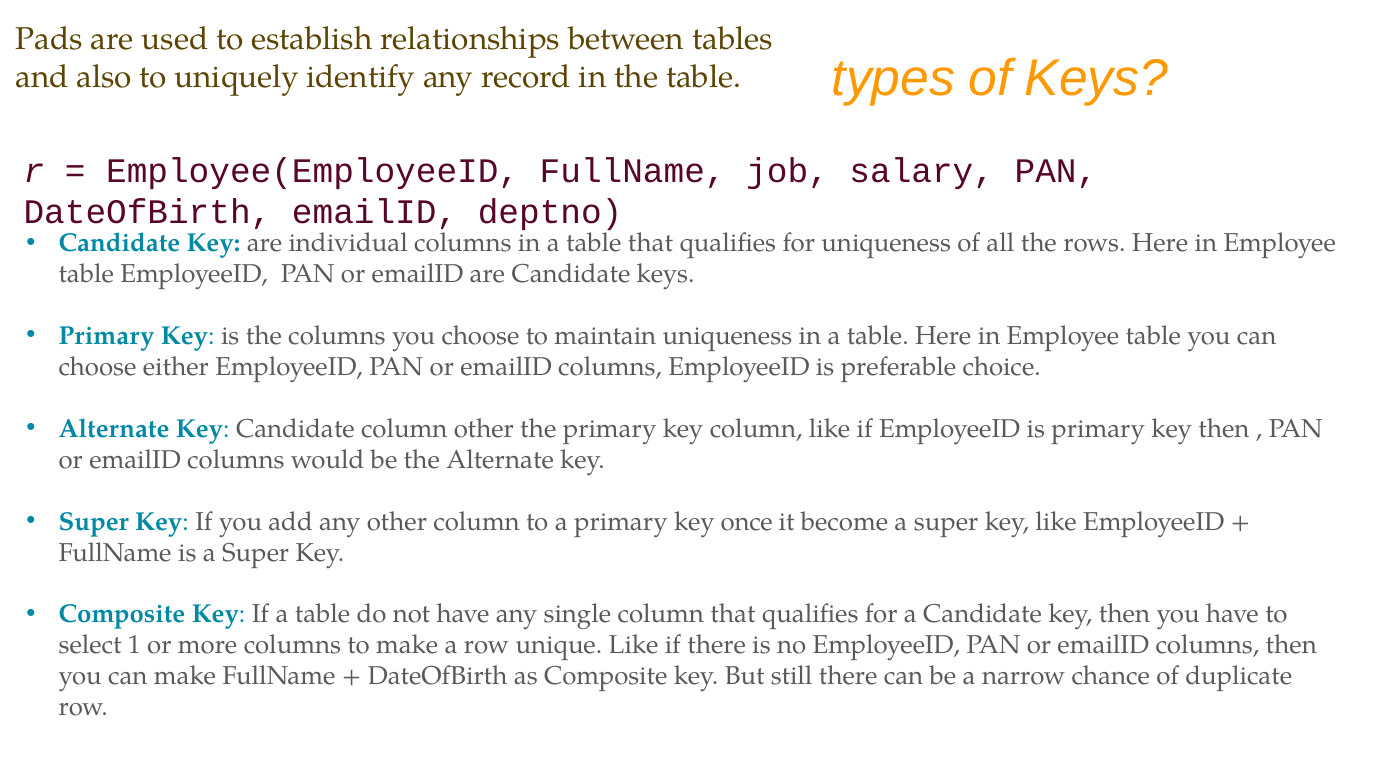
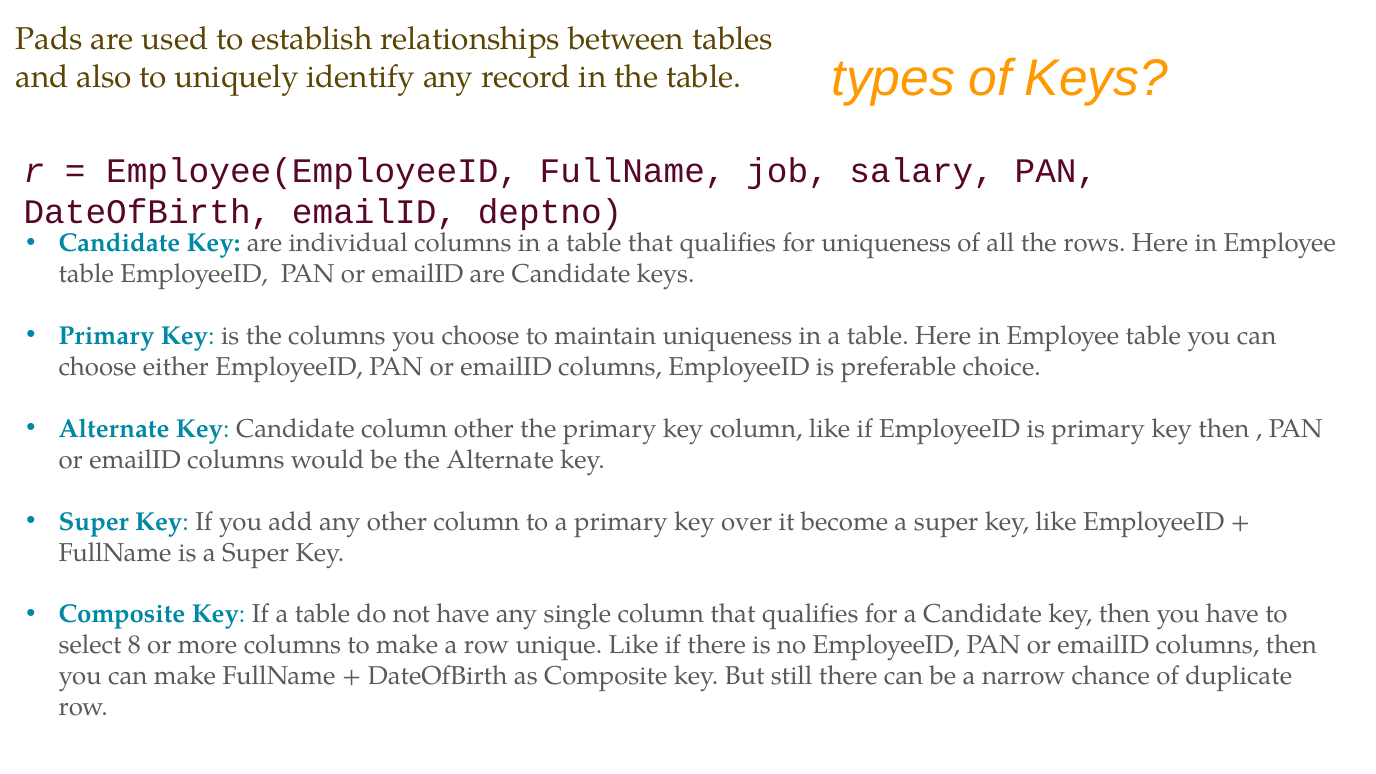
once: once -> over (747, 522)
1: 1 -> 8 (134, 645)
